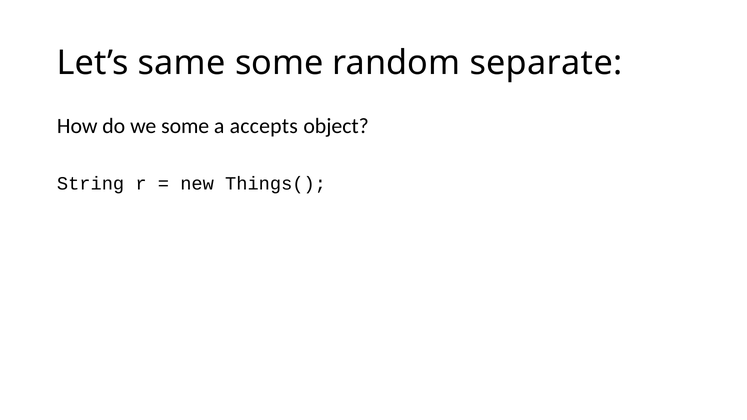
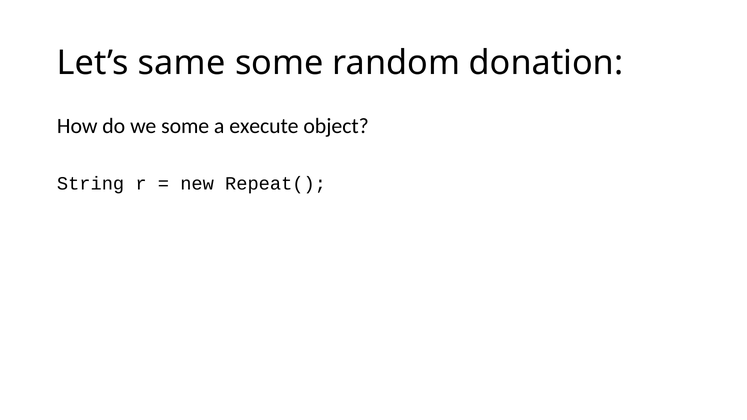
separate: separate -> donation (546, 63)
accepts: accepts -> execute (264, 126)
Things(: Things( -> Repeat( (276, 184)
